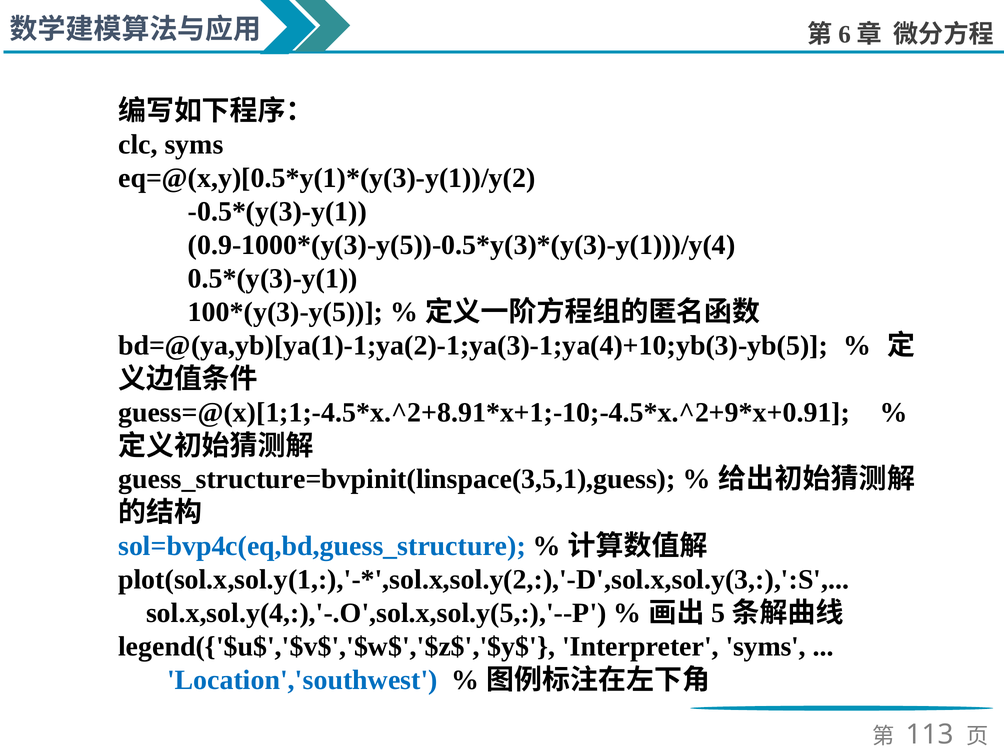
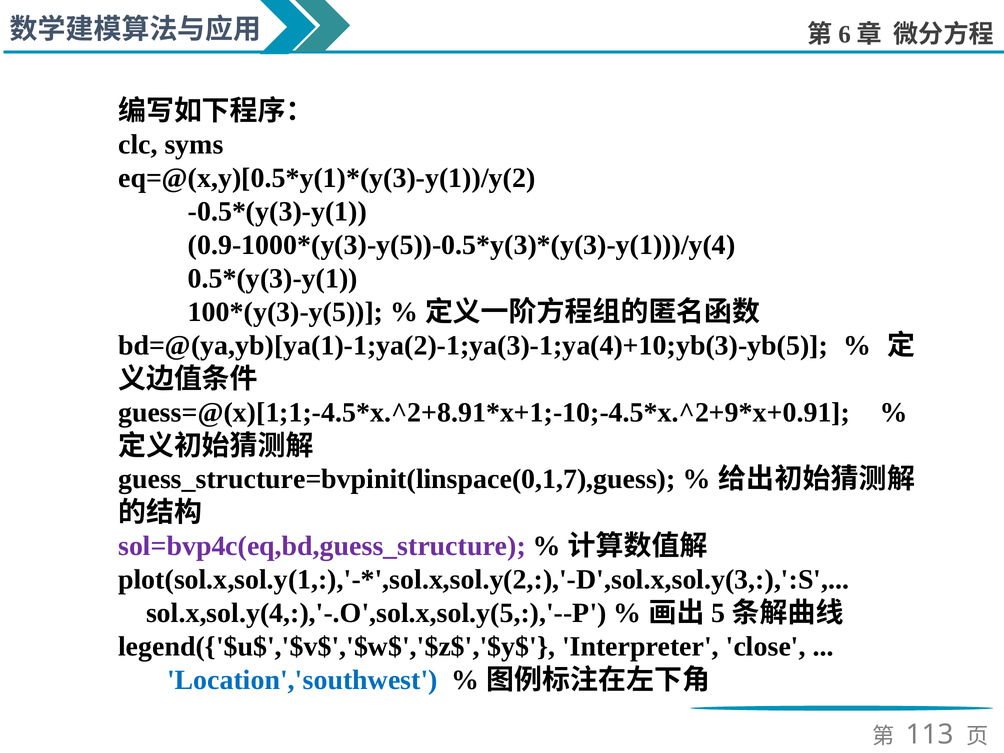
guess_structure=bvpinit(linspace(3,5,1),guess: guess_structure=bvpinit(linspace(3,5,1),guess -> guess_structure=bvpinit(linspace(0,1,7),guess (397, 479)
sol=bvp4c(eq,bd,guess_structure colour: blue -> purple (322, 546)
Interpreter syms: syms -> close (766, 647)
